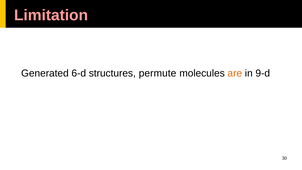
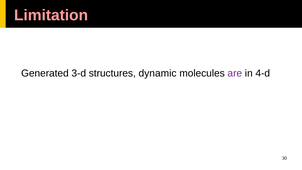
6-d: 6-d -> 3-d (79, 73)
permute: permute -> dynamic (158, 73)
are colour: orange -> purple (235, 73)
9-d: 9-d -> 4-d (263, 73)
